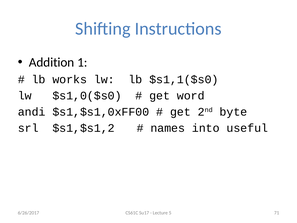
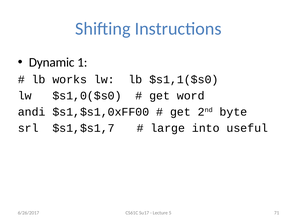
Addition: Addition -> Dynamic (52, 62)
$s1,$s1,2: $s1,$s1,2 -> $s1,$s1,7 (84, 128)
names: names -> large (168, 128)
